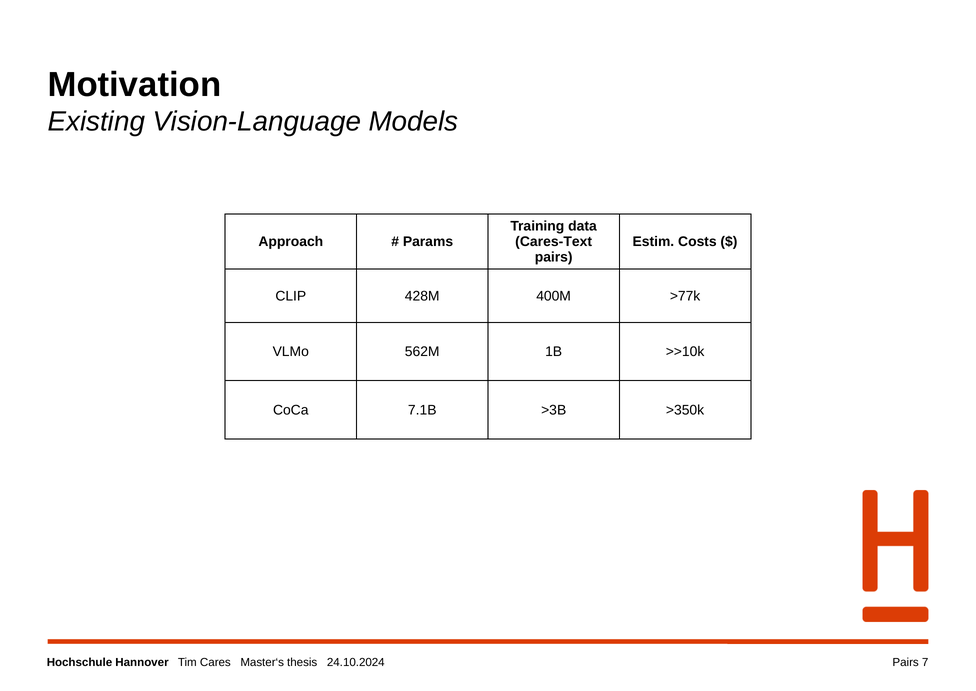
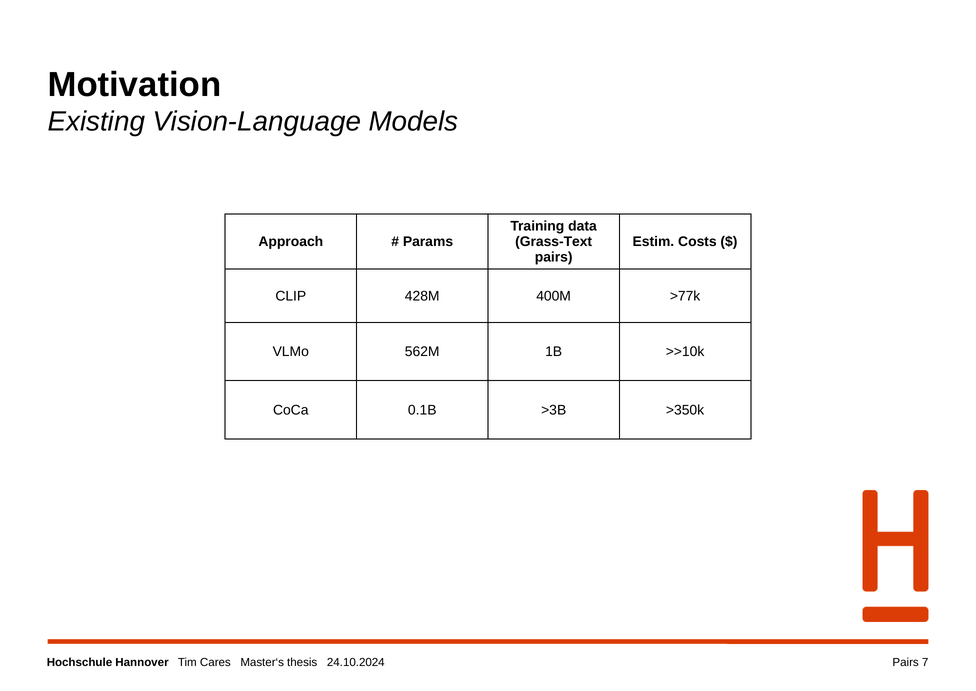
Cares-Text: Cares-Text -> Grass-Text (554, 241)
7.1B: 7.1B -> 0.1B (422, 410)
